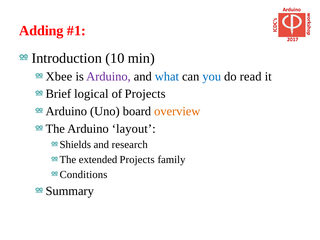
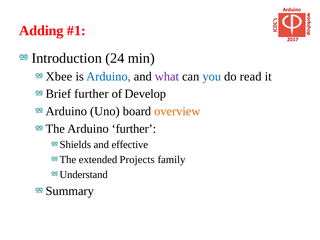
10: 10 -> 24 (115, 58)
Arduino colour: purple -> blue (108, 76)
what colour: blue -> purple (167, 76)
Brief logical: logical -> further (91, 94)
of Projects: Projects -> Develop (145, 94)
Arduino layout: layout -> further (134, 129)
research: research -> effective (130, 145)
Conditions: Conditions -> Understand (84, 174)
